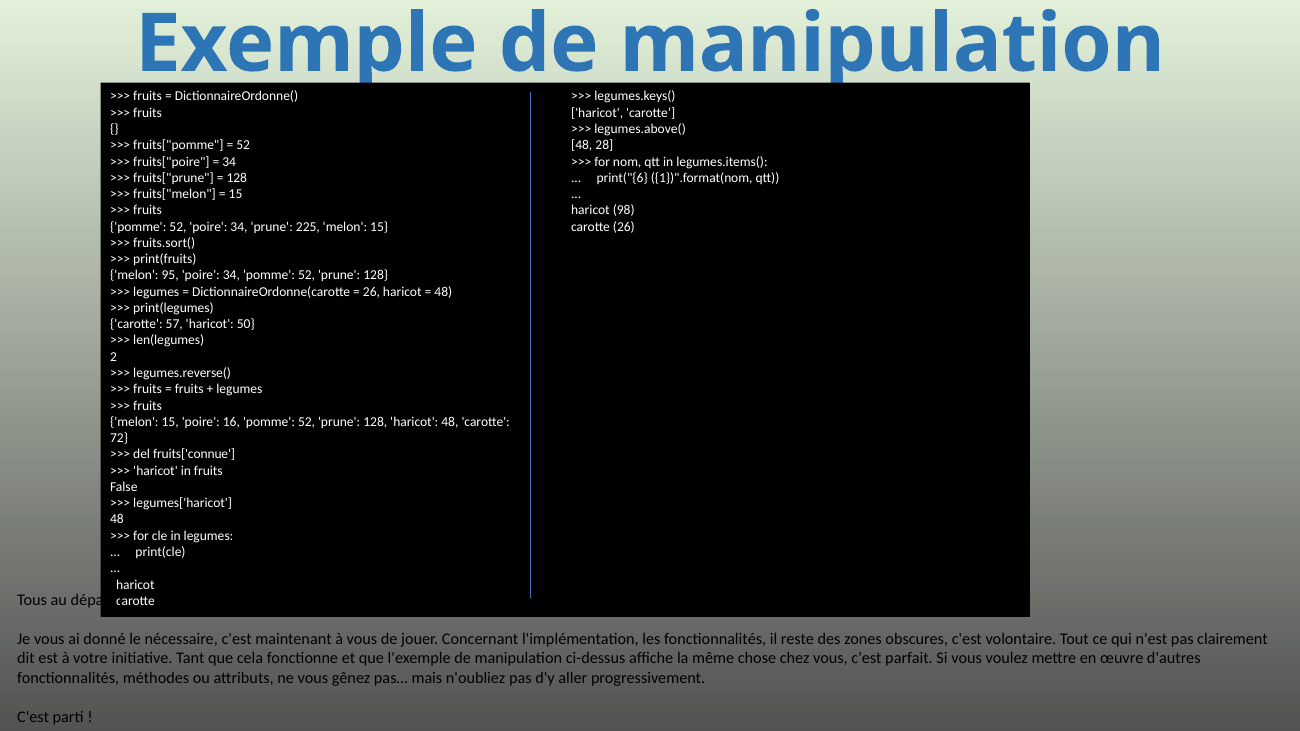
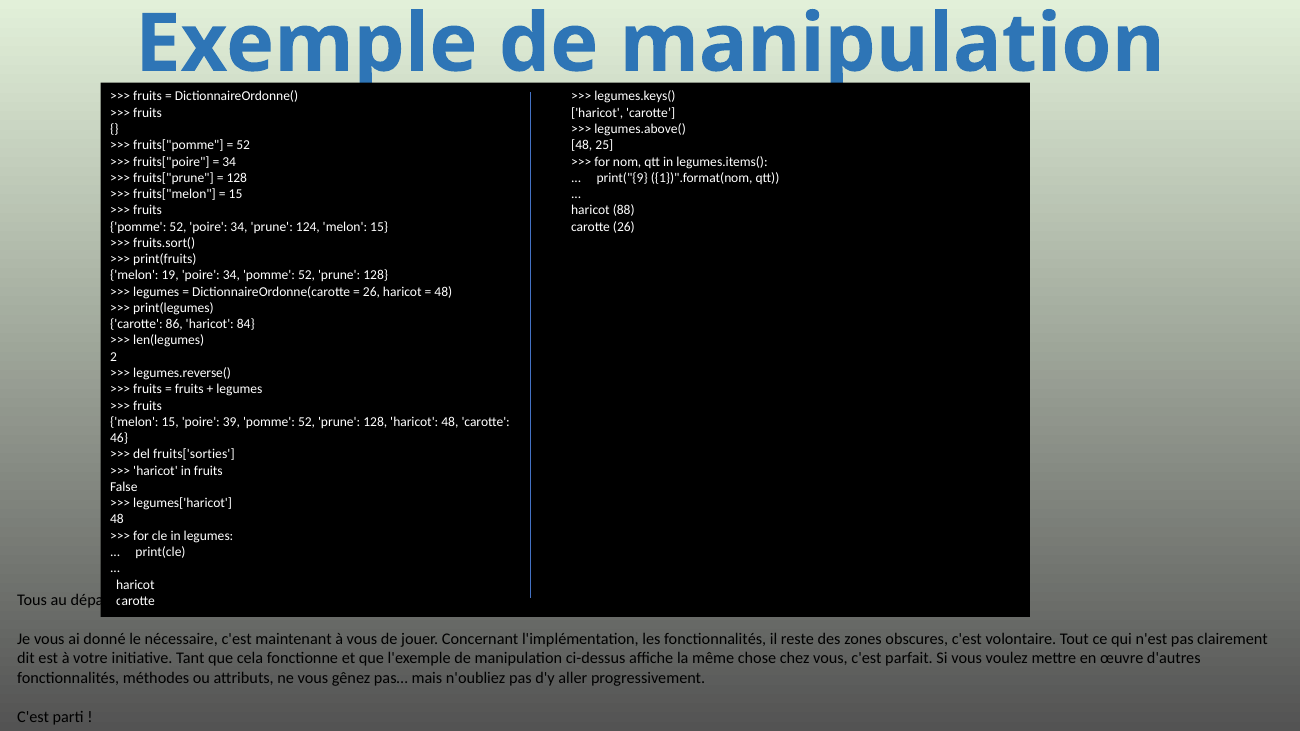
28: 28 -> 25 (604, 145)
print("{6: print("{6 -> print("{9 (622, 178)
98: 98 -> 88 (624, 210)
225: 225 -> 124 (308, 227)
95: 95 -> 19 (170, 276)
57: 57 -> 86 (174, 324)
50: 50 -> 84 (246, 324)
16: 16 -> 39 (231, 422)
72: 72 -> 46 (119, 438)
fruits['connue: fruits['connue -> fruits['sorties (194, 455)
